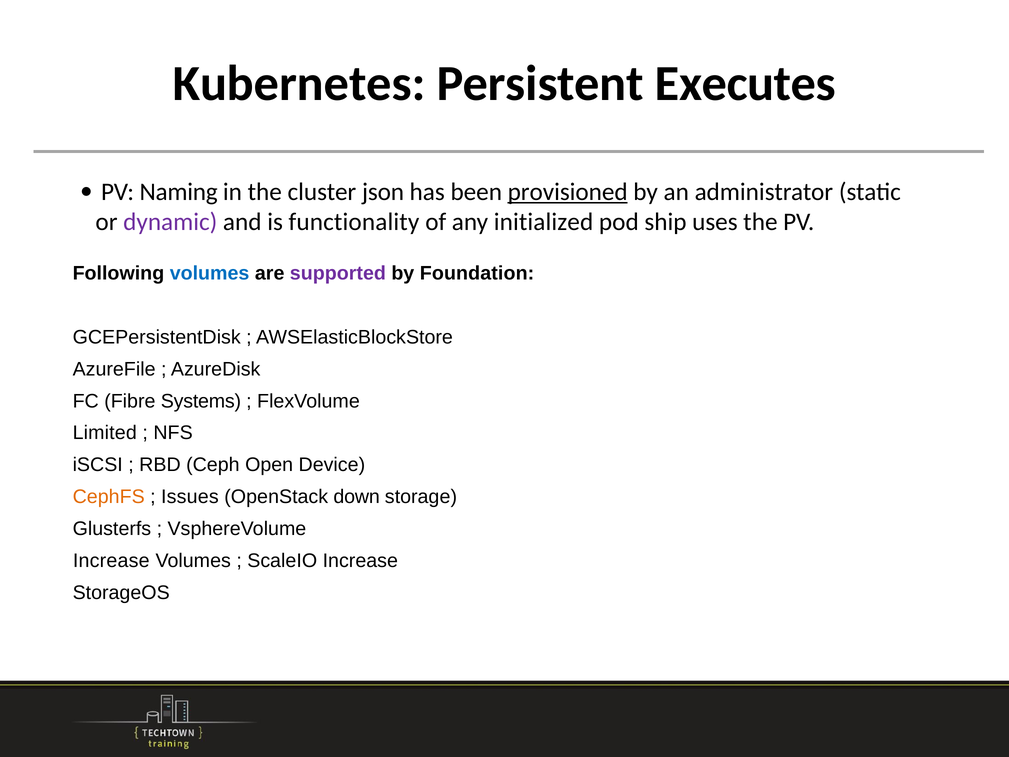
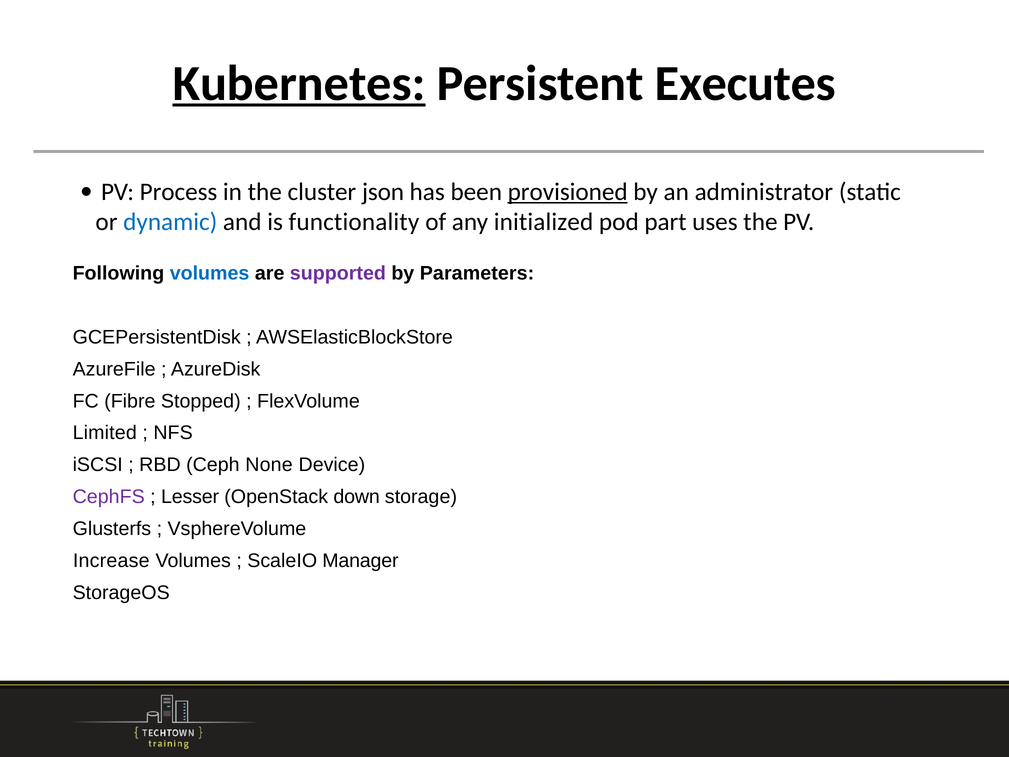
Kubernetes underline: none -> present (299, 83)
Naming: Naming -> Process (179, 192)
dynamic colour: purple -> blue (170, 222)
ship: ship -> part (666, 222)
Foundation: Foundation -> Parameters (477, 273)
Systems: Systems -> Stopped (201, 401)
Open: Open -> None (269, 465)
CephFS colour: orange -> purple (109, 497)
Issues: Issues -> Lesser (190, 497)
ScaleIO Increase: Increase -> Manager (360, 561)
